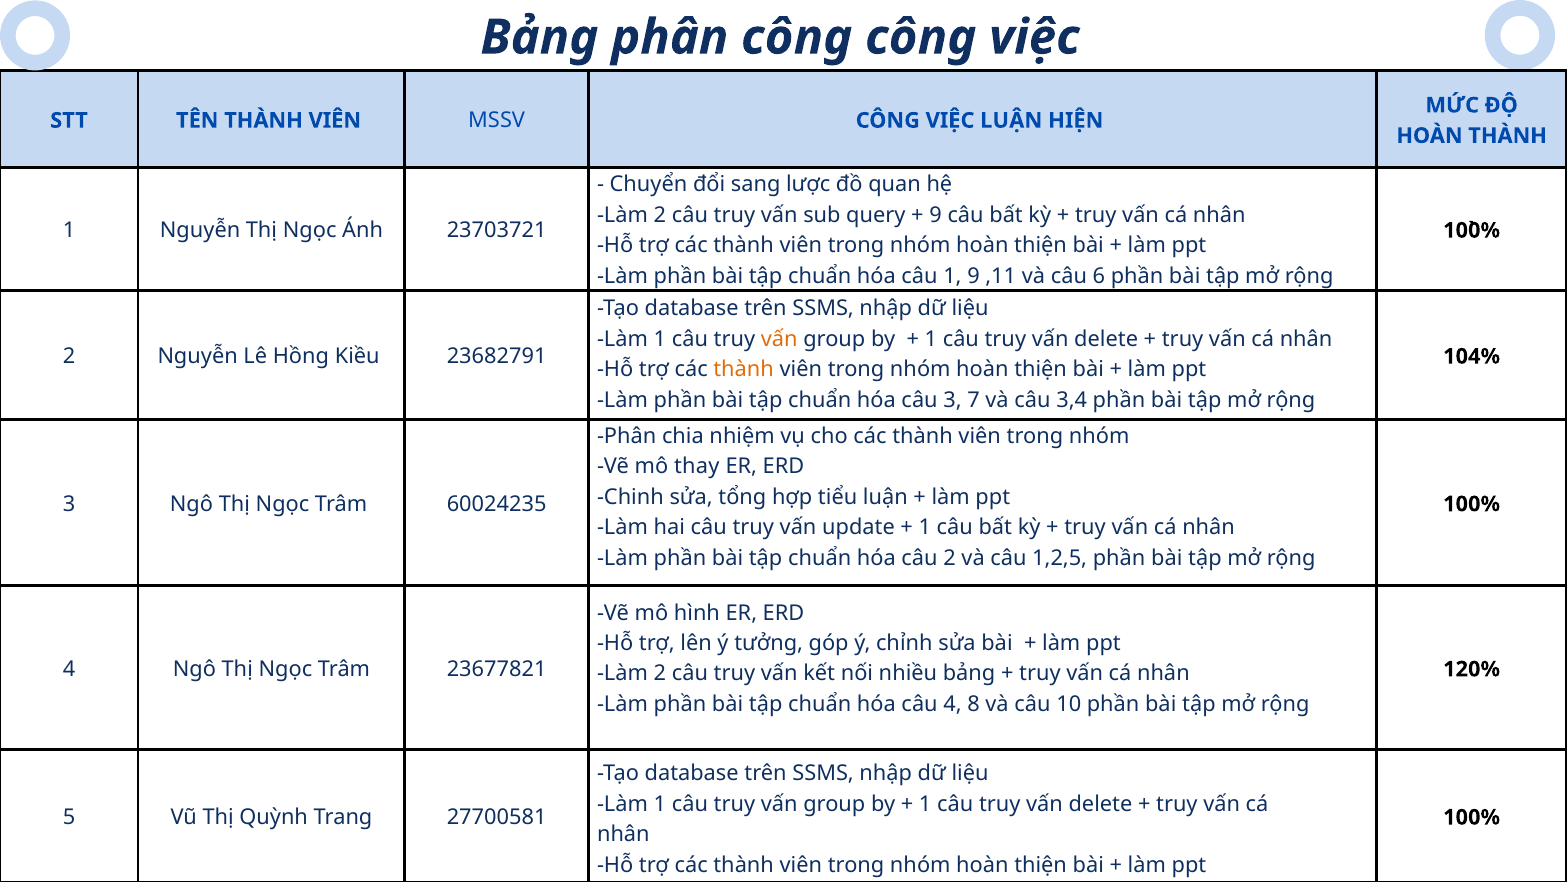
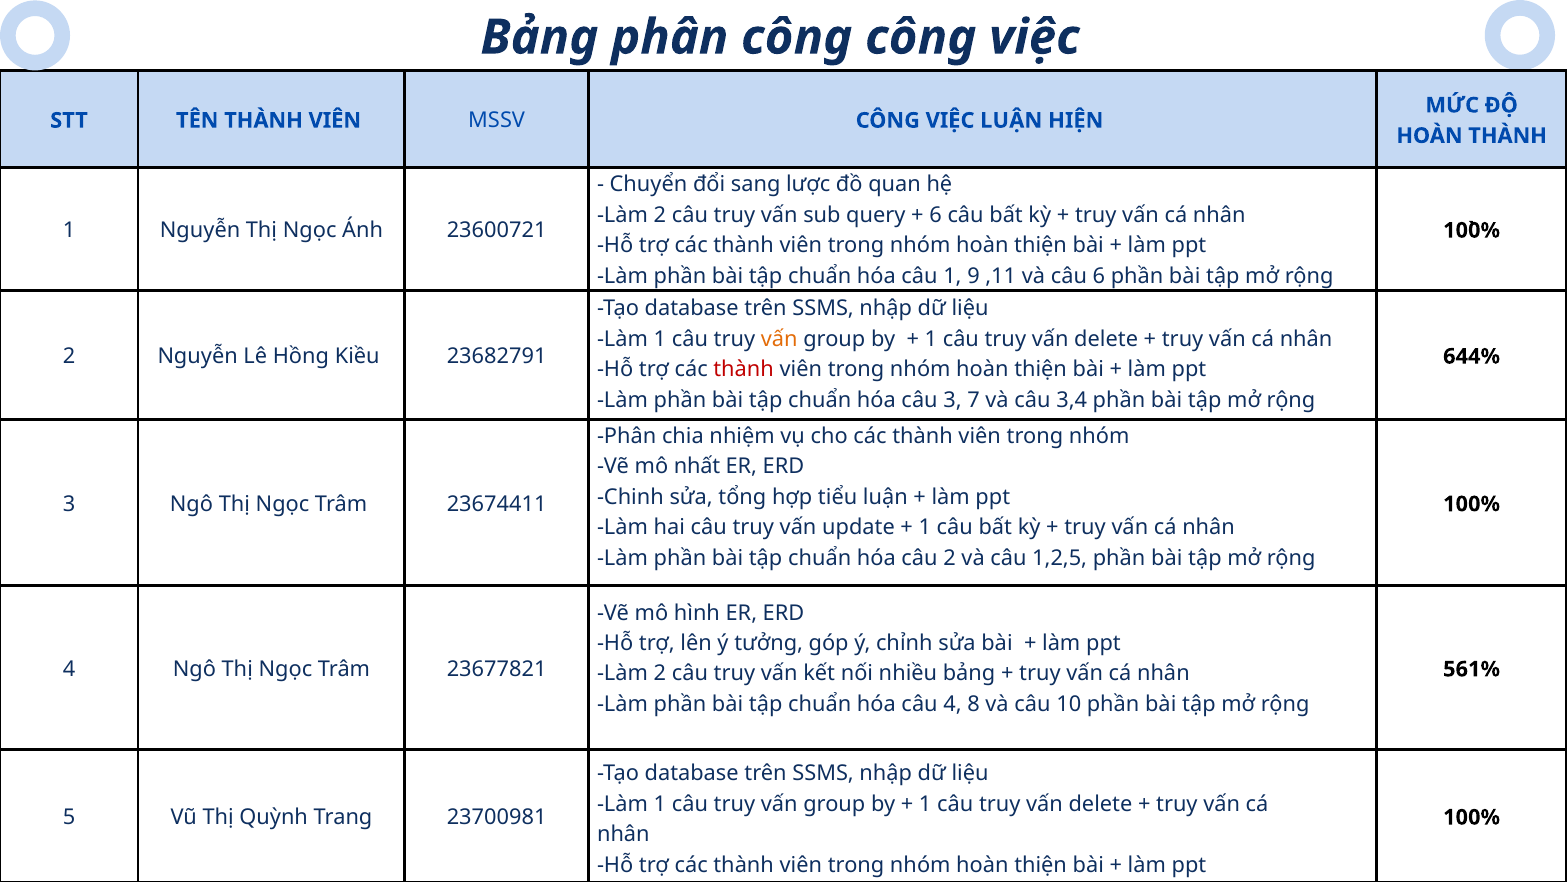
9: 9 -> 6 (936, 215)
23703721: 23703721 -> 23600721 (497, 230)
104%: 104% -> 644% (1472, 356)
thành colour: orange -> red (744, 370)
thay: thay -> nhất (697, 466)
60024235: 60024235 -> 23674411 (497, 504)
120%: 120% -> 561% (1472, 669)
27700581: 27700581 -> 23700981 (497, 817)
